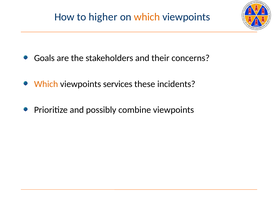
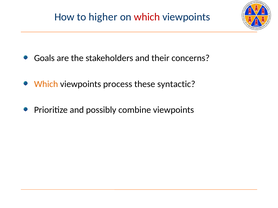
which colour: orange -> red (147, 17)
services: services -> process (118, 84)
incidents: incidents -> syntactic (176, 84)
